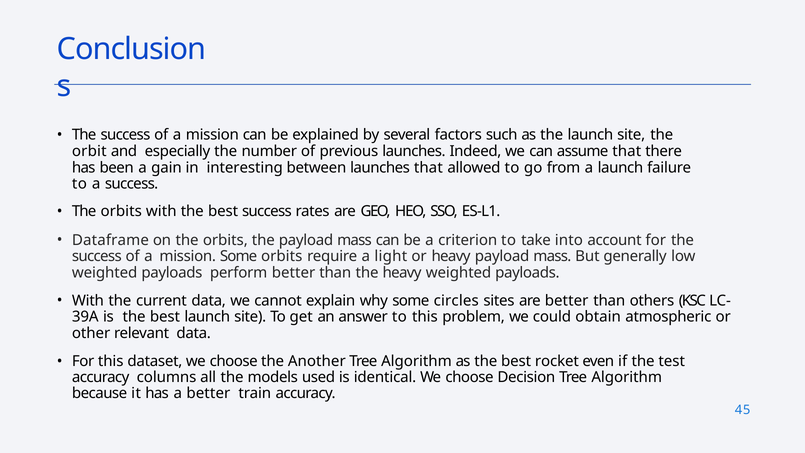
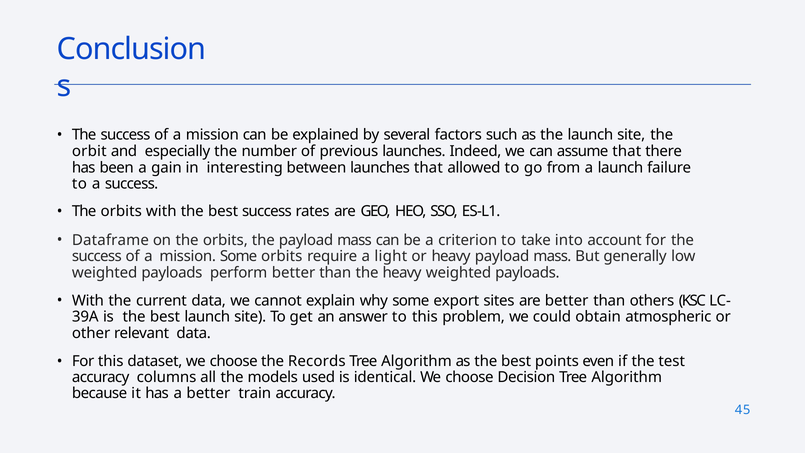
circles: circles -> export (456, 300)
Another: Another -> Records (317, 361)
rocket: rocket -> points (557, 361)
